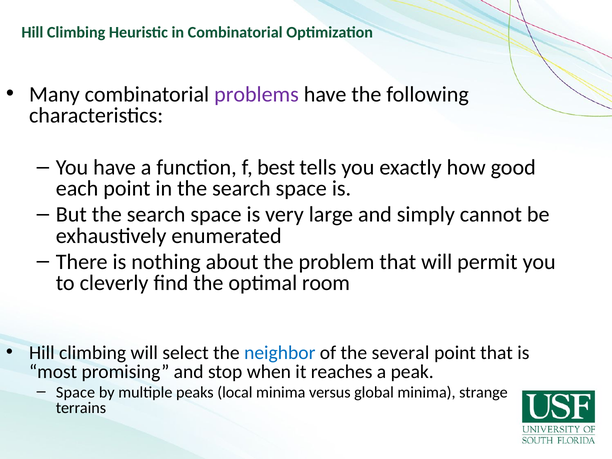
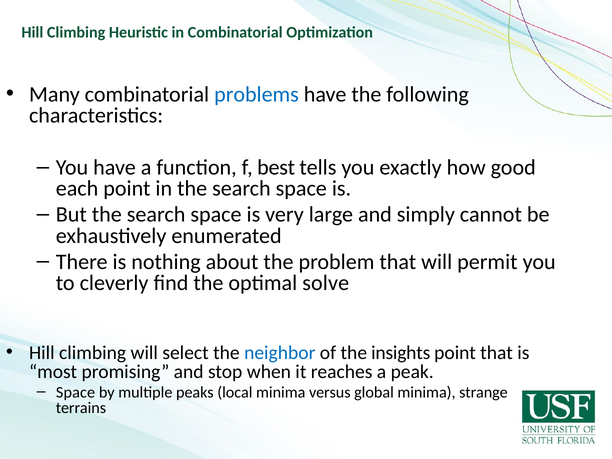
problems colour: purple -> blue (257, 94)
room: room -> solve (326, 283)
several: several -> insights (401, 353)
